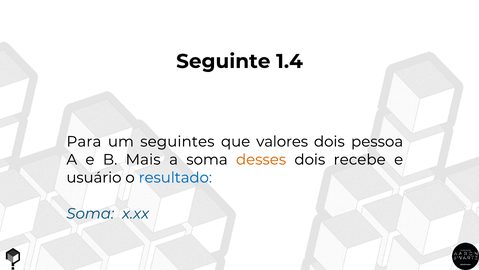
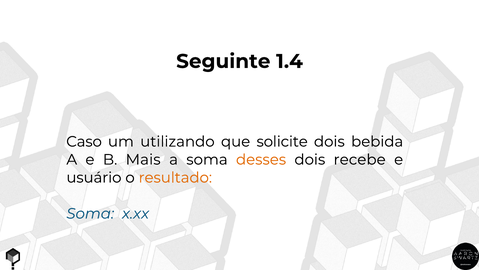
Para: Para -> Caso (84, 141)
seguintes: seguintes -> utilizando (177, 141)
valores: valores -> solicite (282, 141)
pessoa: pessoa -> bebida (377, 141)
resultado colour: blue -> orange (175, 177)
